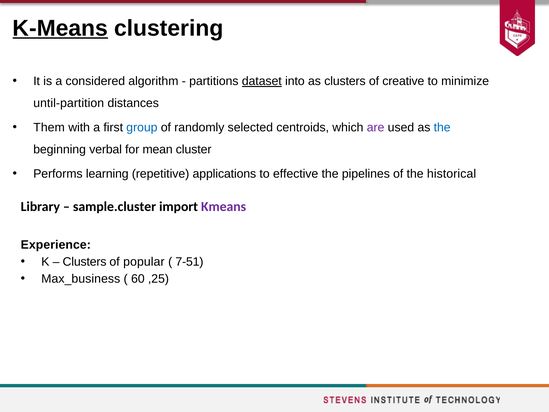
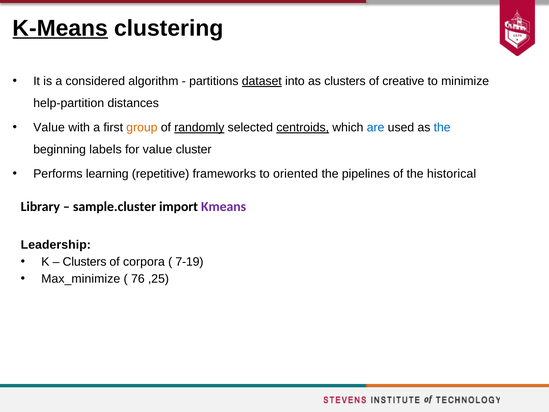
until-partition: until-partition -> help-partition (69, 103)
Them: Them -> Value (49, 127)
group colour: blue -> orange (142, 127)
randomly underline: none -> present (199, 127)
centroids underline: none -> present (303, 127)
are colour: purple -> blue (376, 127)
verbal: verbal -> labels (105, 149)
for mean: mean -> value (157, 149)
applications: applications -> frameworks (224, 174)
effective: effective -> oriented (296, 174)
Experience: Experience -> Leadership (56, 245)
popular: popular -> corpora (144, 262)
7-51: 7-51 -> 7-19 (189, 262)
Max_business: Max_business -> Max_minimize (81, 279)
60: 60 -> 76 (138, 279)
